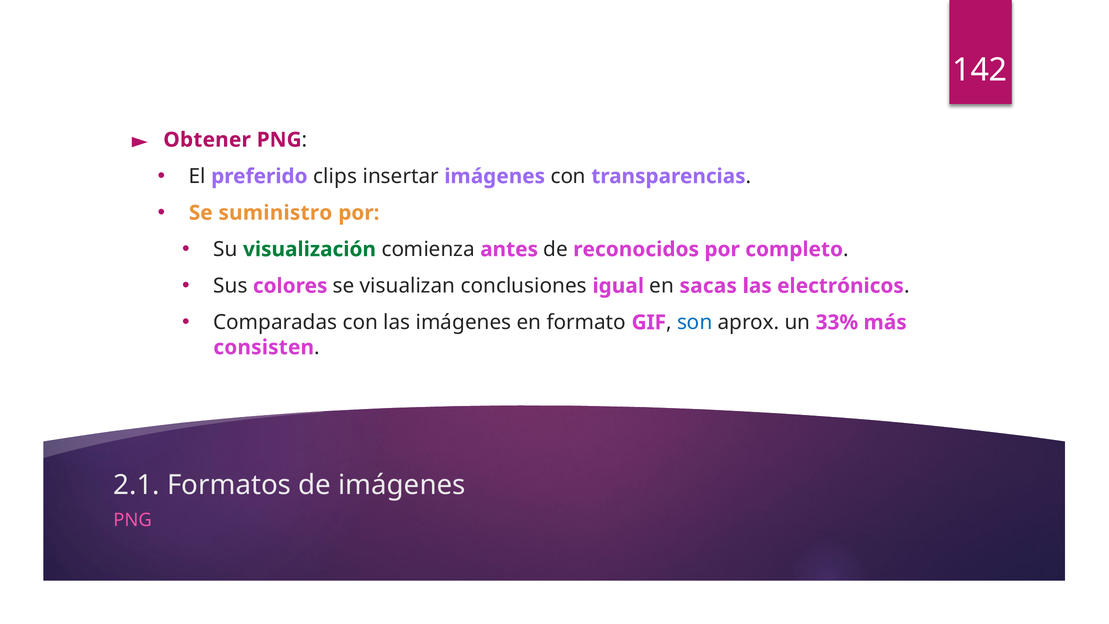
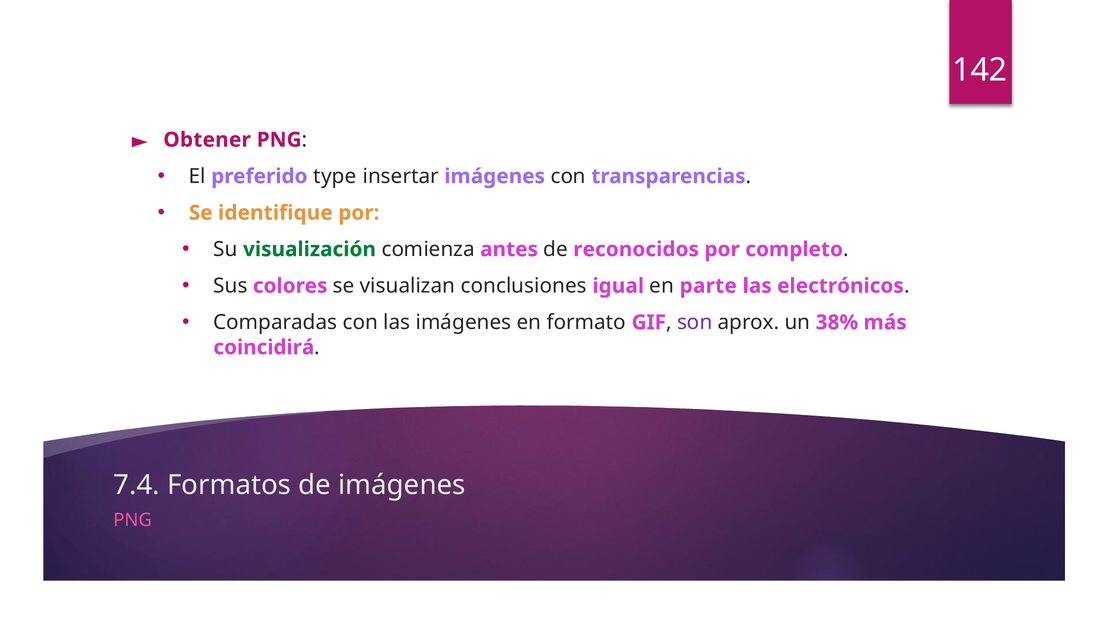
clips: clips -> type (335, 176)
suministro: suministro -> identifique (275, 213)
sacas: sacas -> parte (708, 286)
son colour: blue -> purple (695, 322)
33%: 33% -> 38% (837, 322)
consisten: consisten -> coincidirá (264, 347)
2.1: 2.1 -> 7.4 (137, 485)
